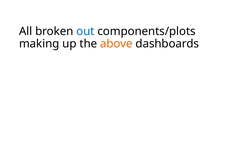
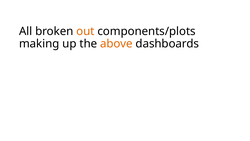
out colour: blue -> orange (85, 31)
